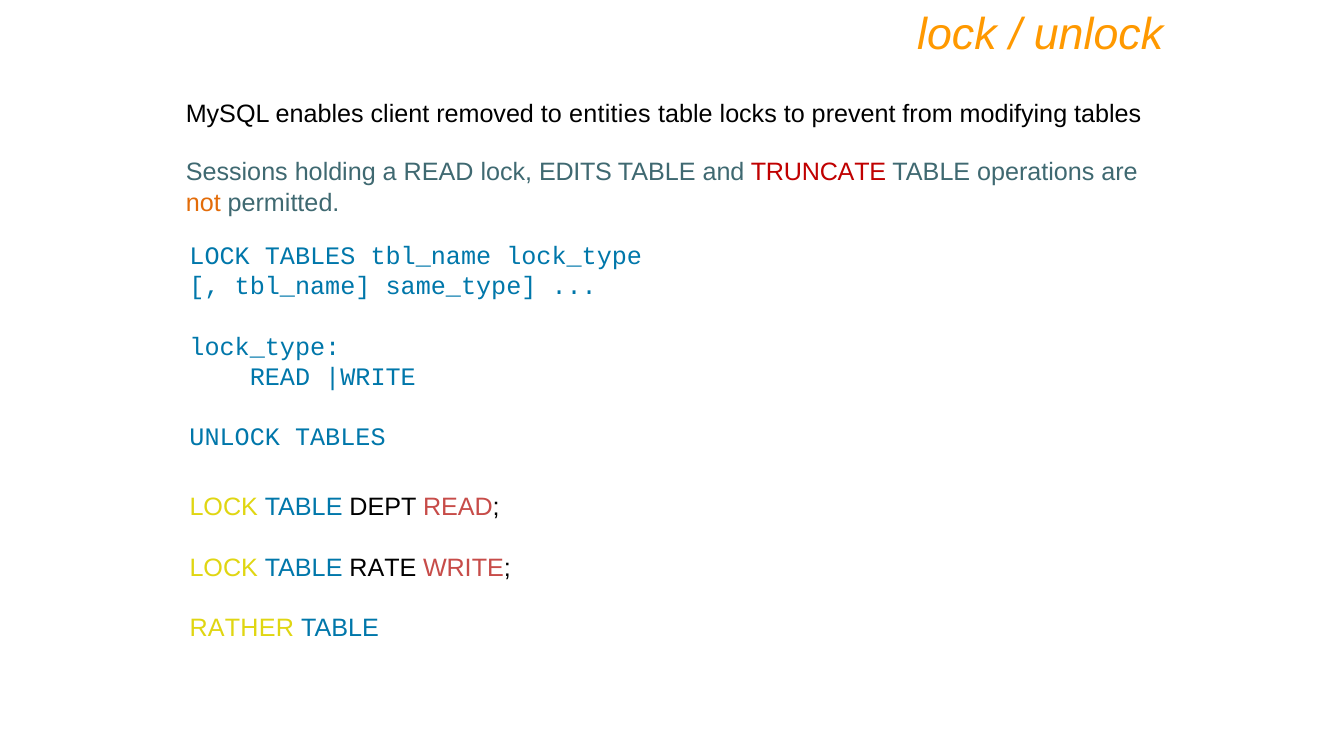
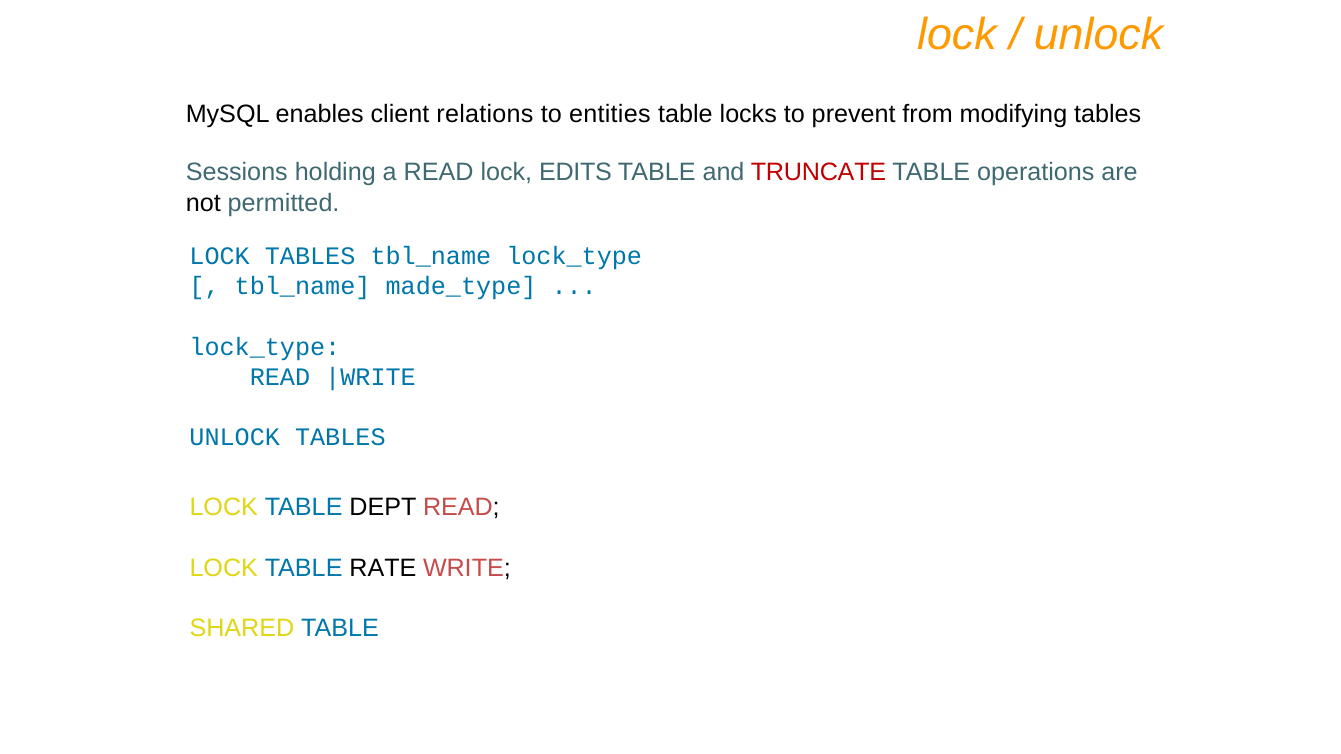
removed: removed -> relations (485, 114)
not colour: orange -> black (203, 203)
same_type: same_type -> made_type (461, 287)
RATHER: RATHER -> SHARED (242, 629)
